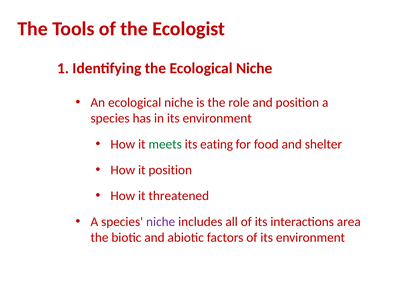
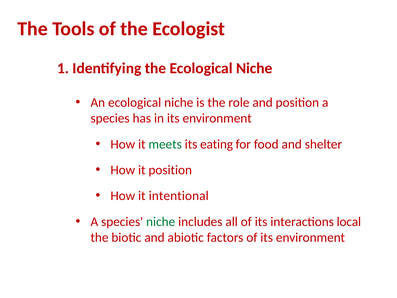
threatened: threatened -> intentional (179, 196)
niche colour: purple -> green (161, 221)
area: area -> local (349, 221)
